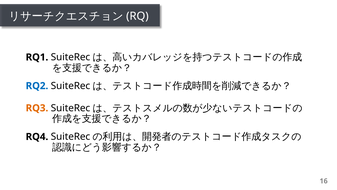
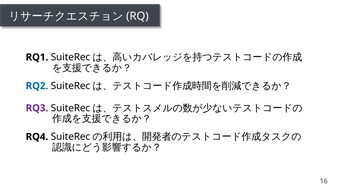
RQ3 colour: orange -> purple (37, 108)
